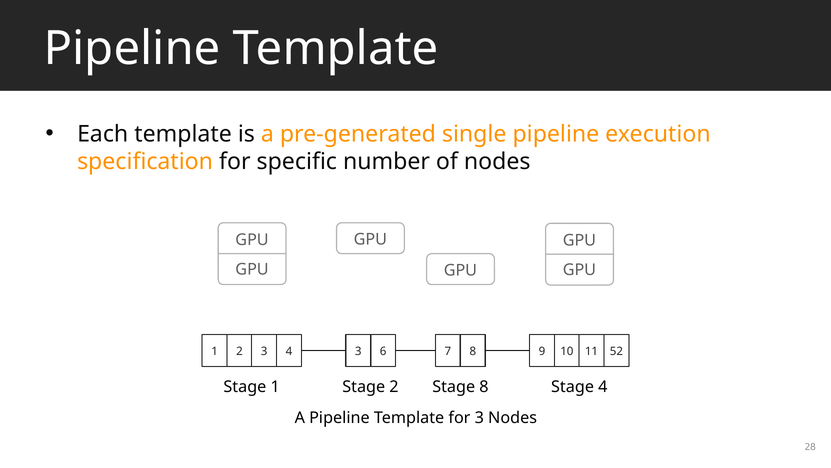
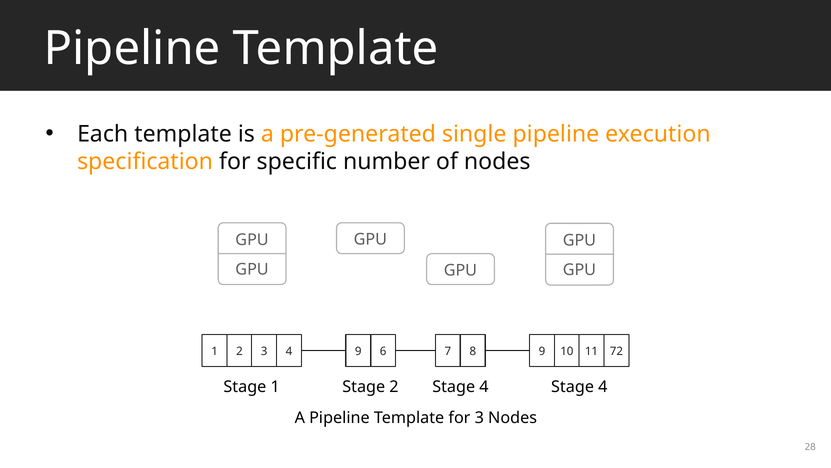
4 3: 3 -> 9 (358, 351)
52: 52 -> 72 (616, 351)
8: 8 -> 4 (484, 386)
